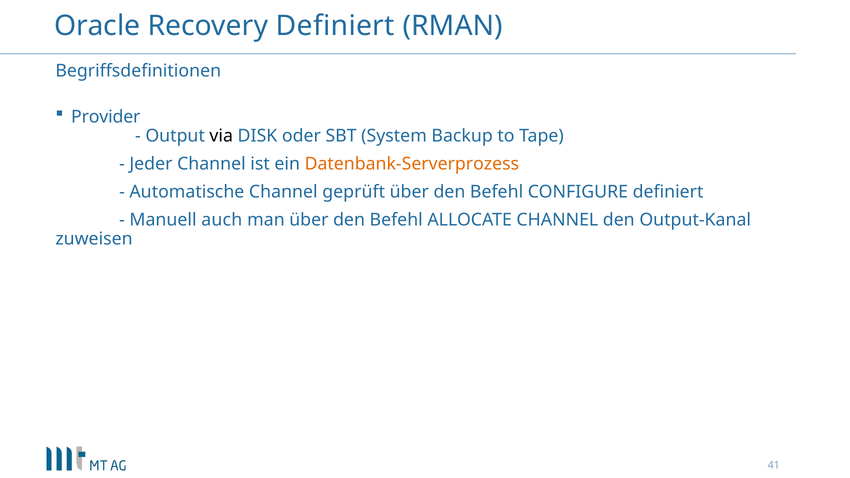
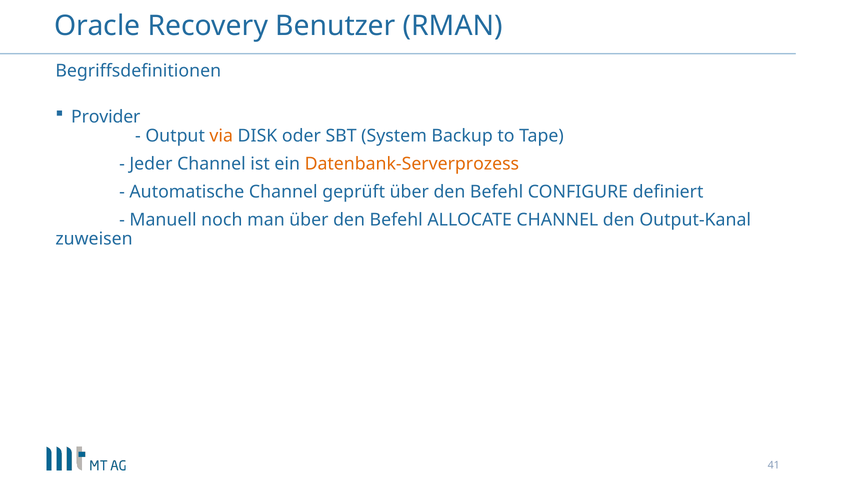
Recovery Definiert: Definiert -> Benutzer (335, 26)
via colour: black -> orange (221, 136)
auch: auch -> noch (222, 220)
